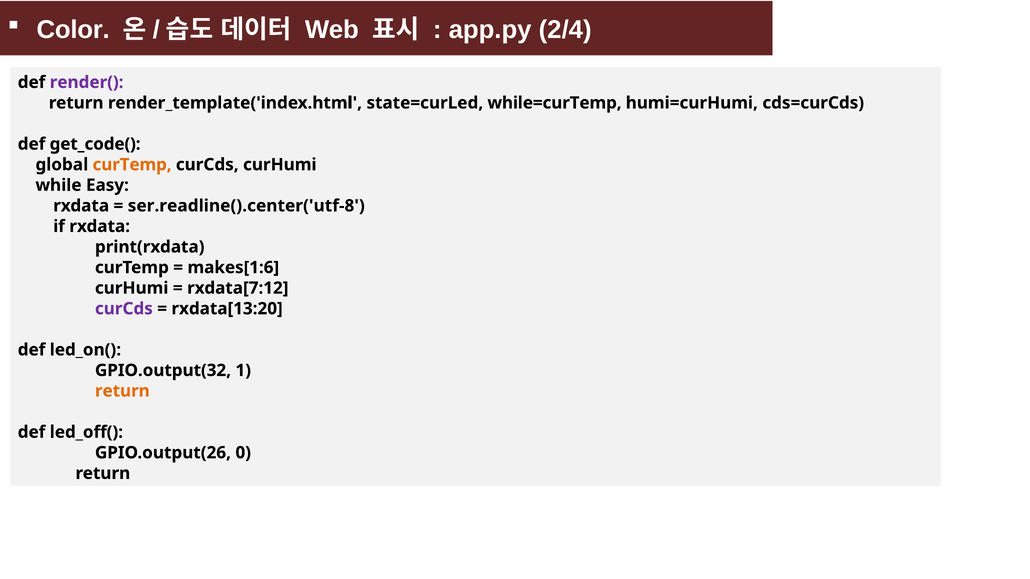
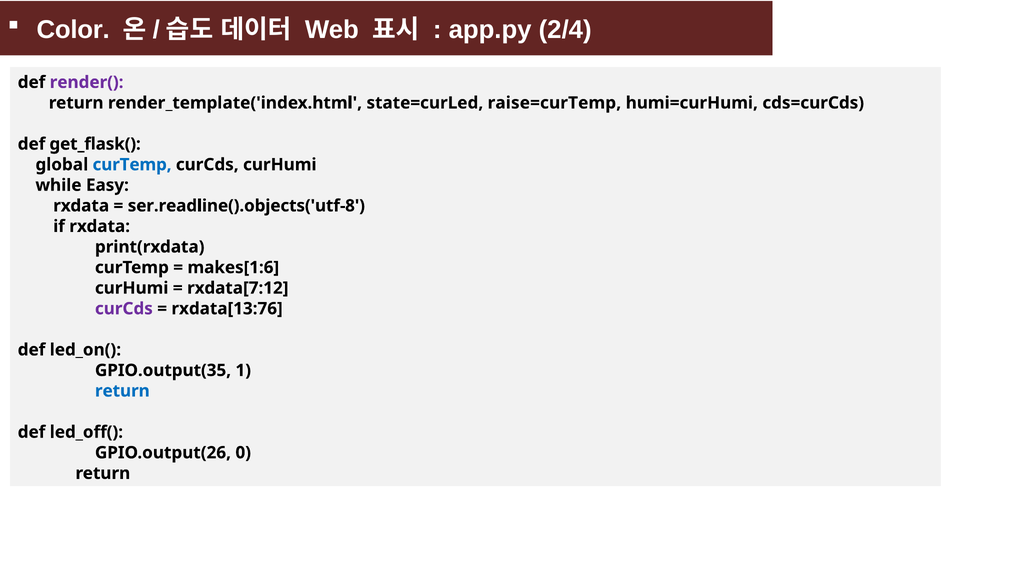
while=curTemp: while=curTemp -> raise=curTemp (554, 103)
get_code(: get_code( -> get_flask( (95, 144)
curTemp colour: orange -> blue (132, 165)
ser.readline().center('utf-8: ser.readline().center('utf-8 -> ser.readline().objects('utf-8 (246, 206)
rxdata[13:20: rxdata[13:20 -> rxdata[13:76 (227, 309)
GPIO.output(32: GPIO.output(32 -> GPIO.output(35 (163, 371)
return colour: orange -> blue (122, 391)
